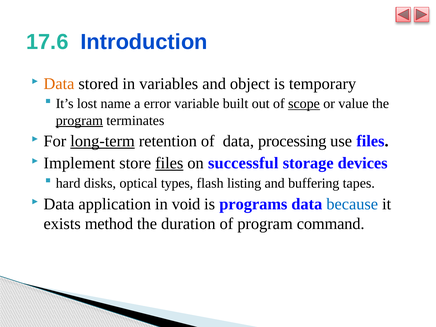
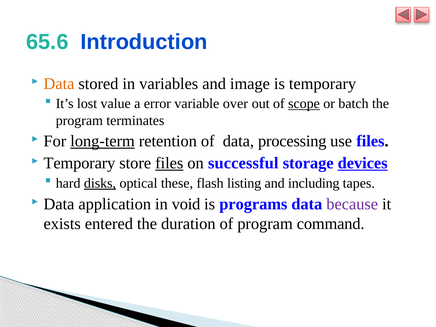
17.6: 17.6 -> 65.6 (47, 42)
object: object -> image (250, 84)
name: name -> value (116, 104)
built: built -> over (235, 104)
value: value -> batch (353, 104)
program underline: present -> none (79, 120)
Implement: Implement -> Temporary (79, 163)
devices underline: none -> present (363, 163)
disks underline: none -> present (100, 183)
types: types -> these (177, 183)
buffering: buffering -> including (314, 183)
because colour: blue -> purple (352, 204)
method: method -> entered (109, 224)
